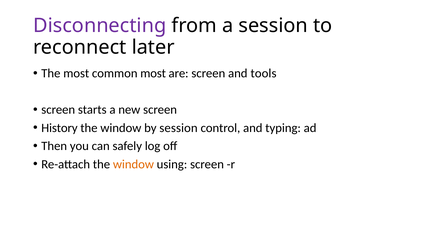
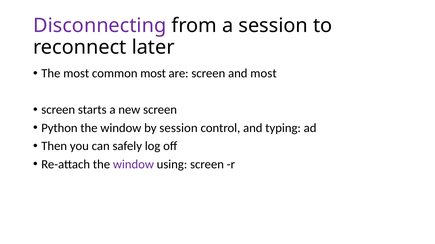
and tools: tools -> most (263, 74)
History: History -> Python (59, 128)
window colour: orange -> purple (133, 165)
